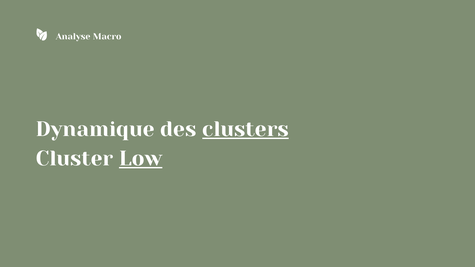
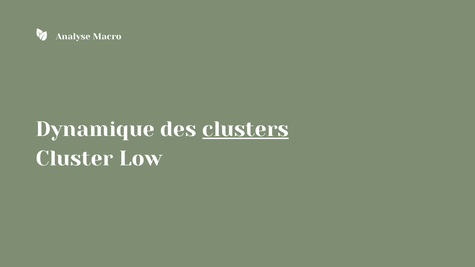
Low underline: present -> none (141, 159)
